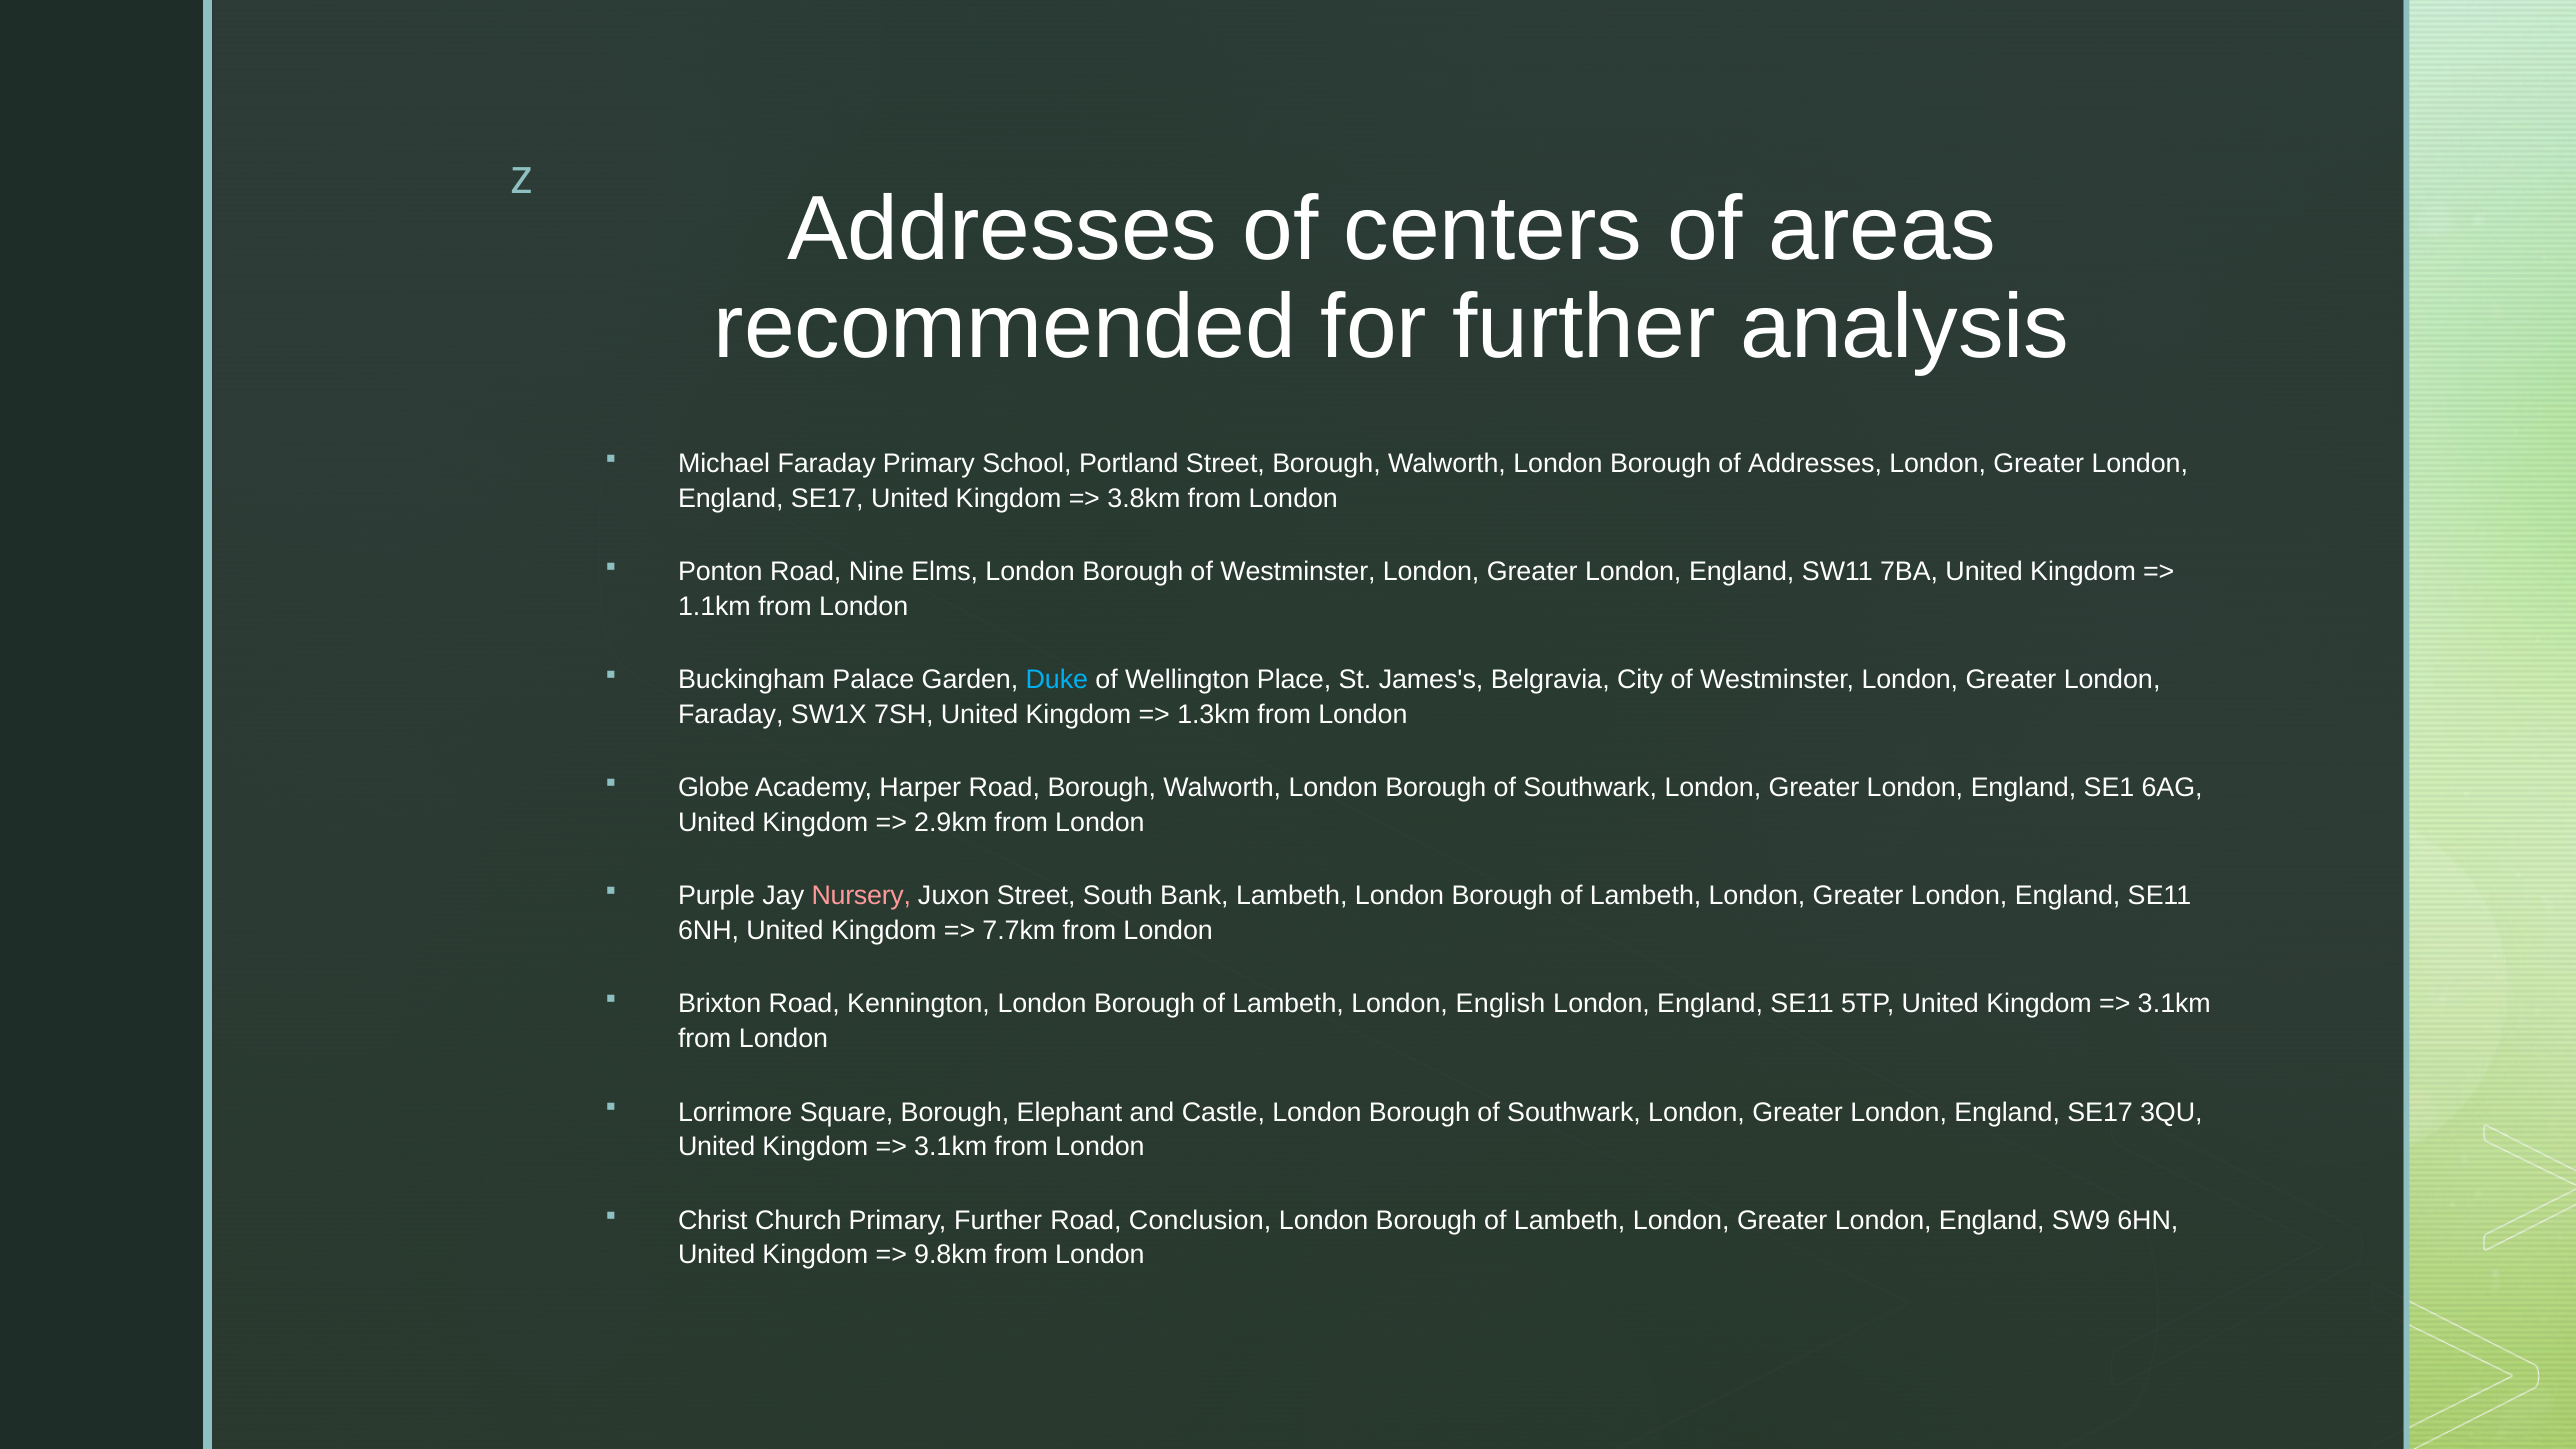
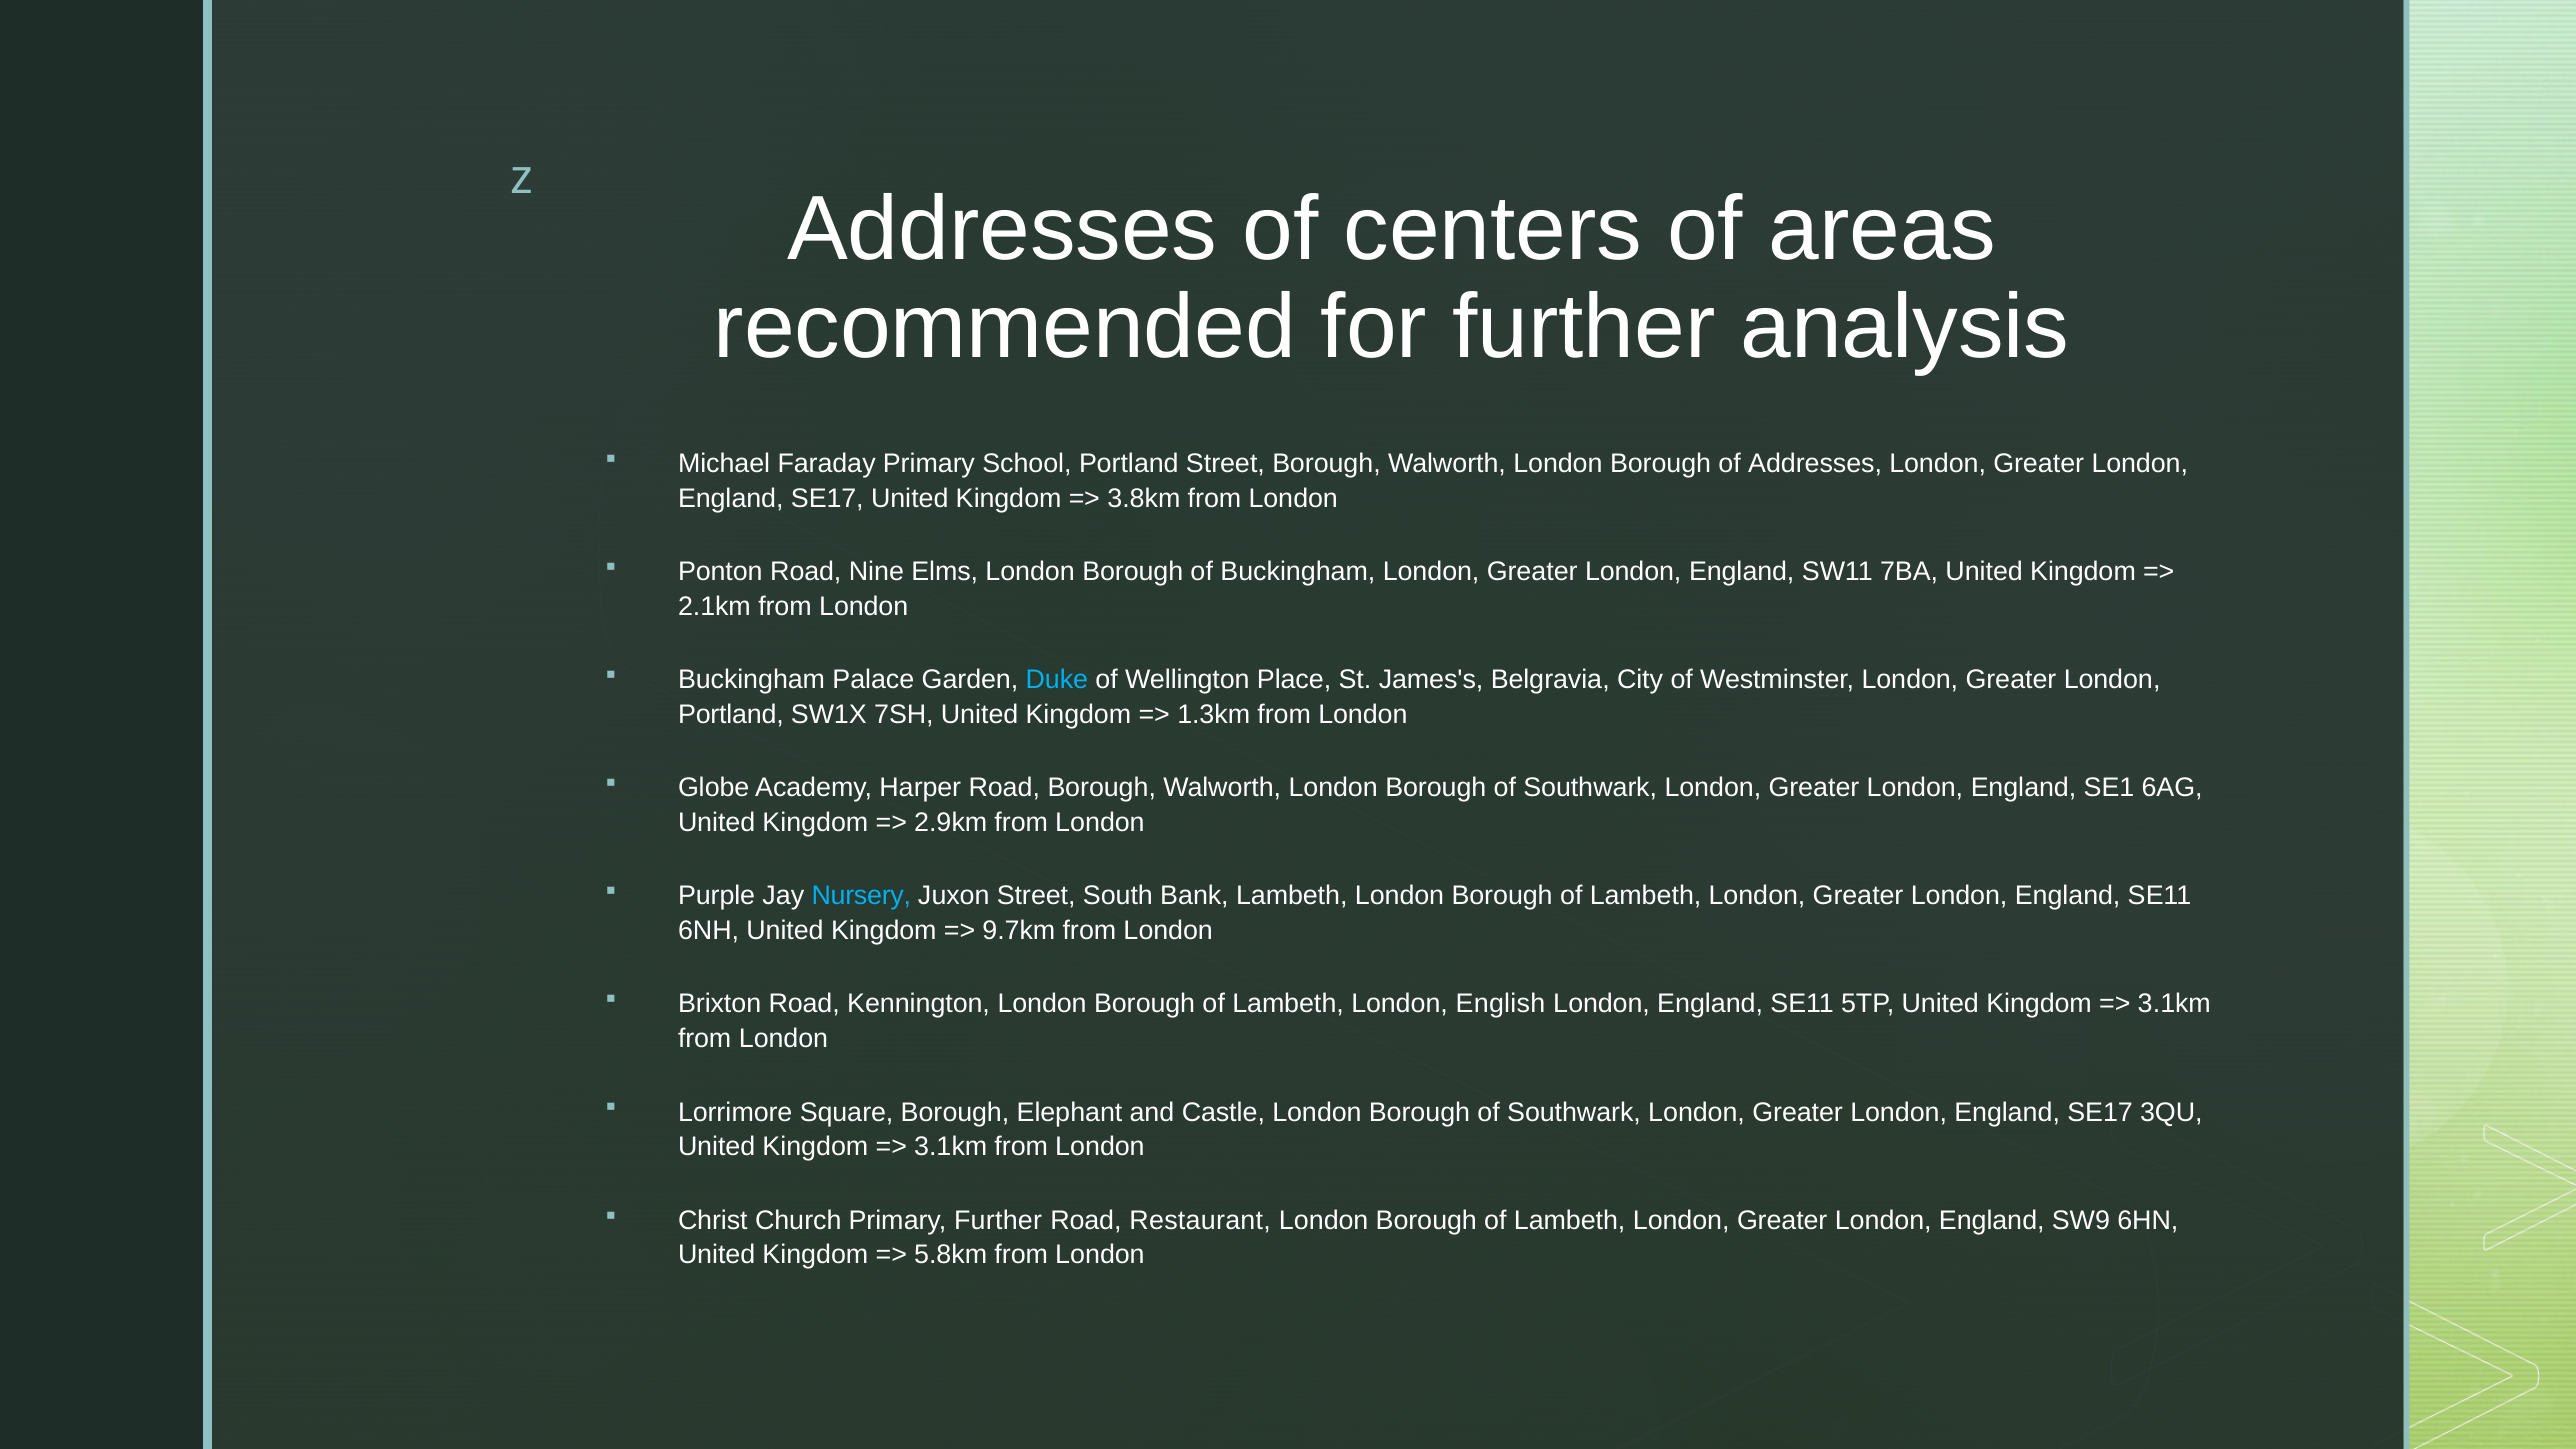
Borough of Westminster: Westminster -> Buckingham (1298, 572)
1.1km: 1.1km -> 2.1km (714, 606)
Faraday: Faraday -> Portland (731, 715)
Nursery colour: pink -> light blue (861, 896)
7.7km: 7.7km -> 9.7km (1019, 931)
Conclusion: Conclusion -> Restaurant (1200, 1220)
9.8km: 9.8km -> 5.8km (951, 1255)
